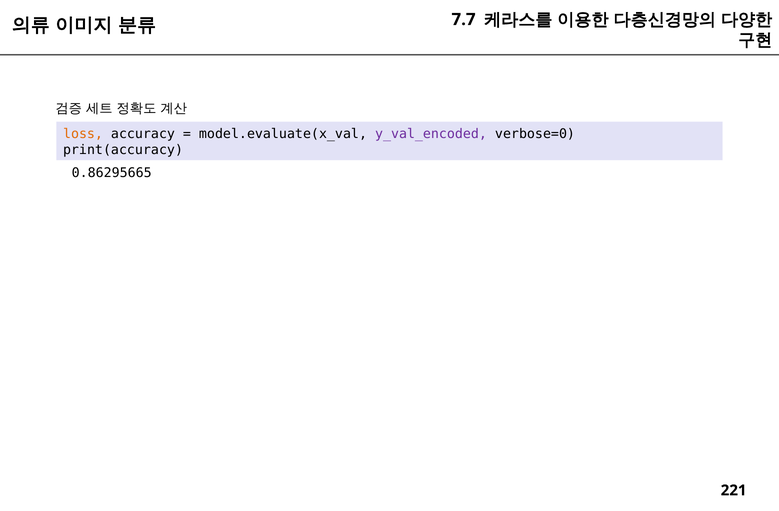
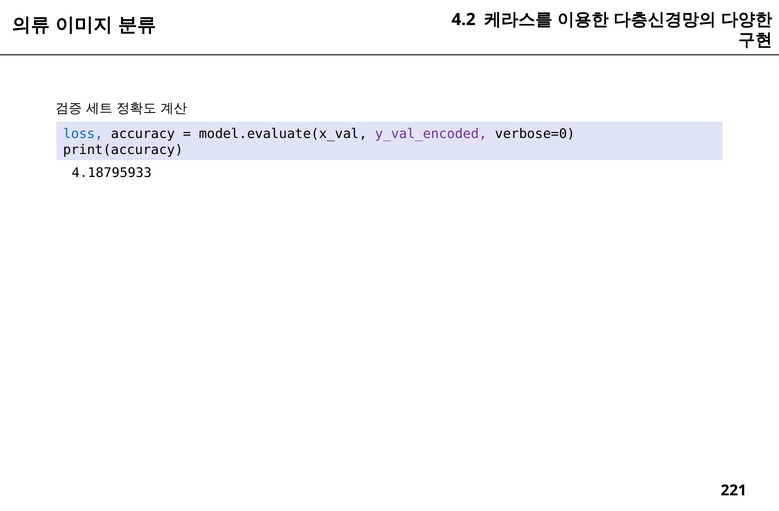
7.7: 7.7 -> 4.2 (464, 19)
loss colour: orange -> blue (83, 134)
0.86295665: 0.86295665 -> 4.18795933 (112, 173)
